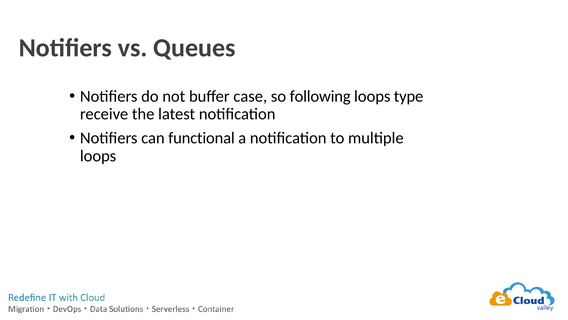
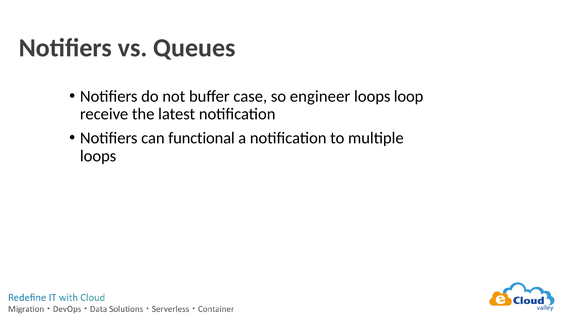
following: following -> engineer (320, 96)
type: type -> loop (409, 96)
